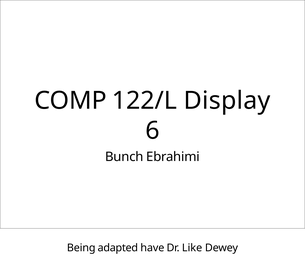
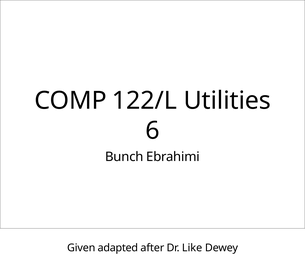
Display: Display -> Utilities (227, 101)
Being: Being -> Given (81, 248)
have: have -> after (152, 248)
